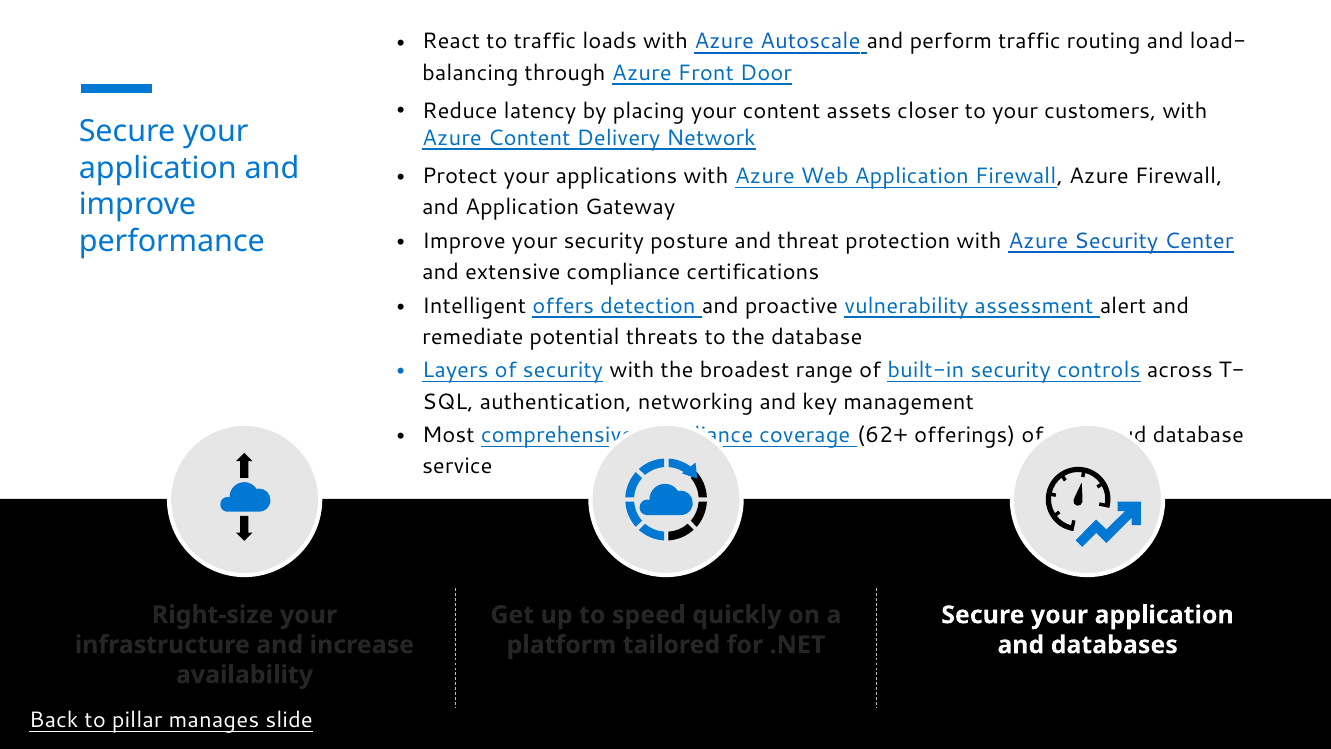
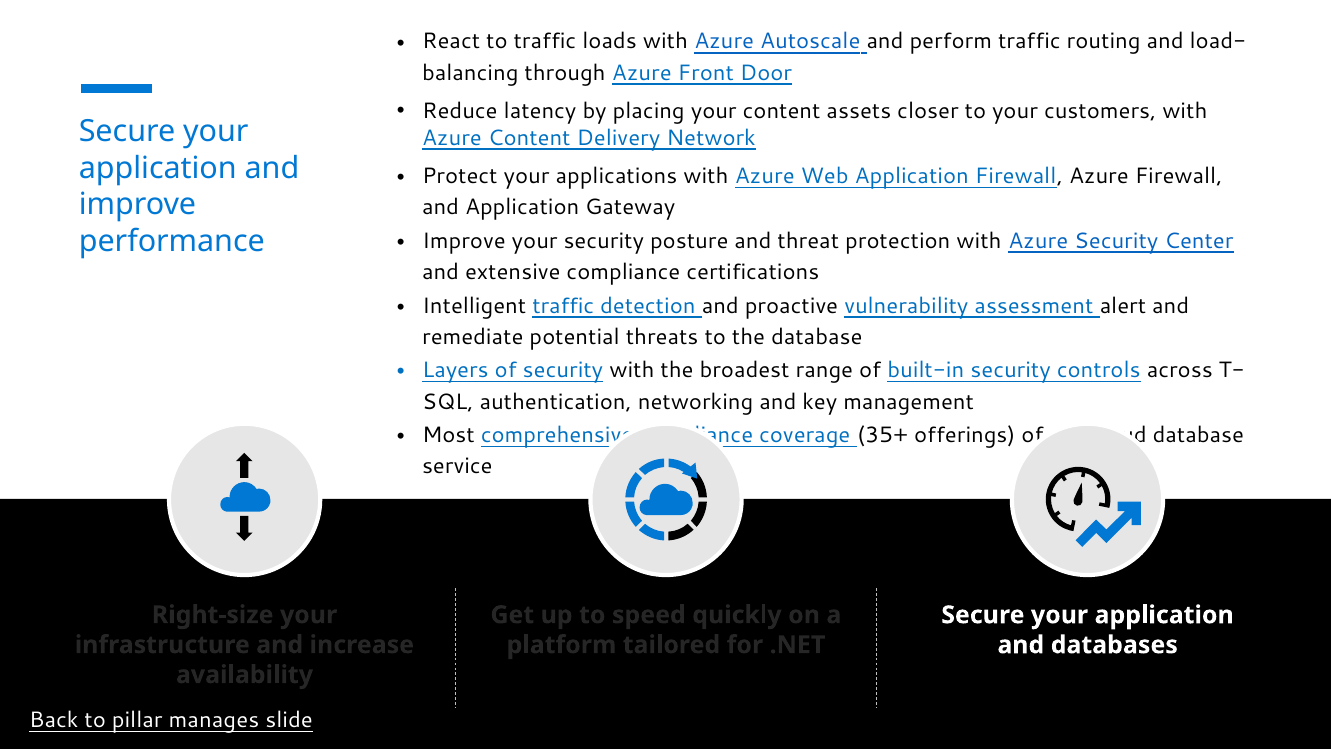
Intelligent offers: offers -> traffic (563, 306)
62+: 62+ -> 35+ (883, 435)
